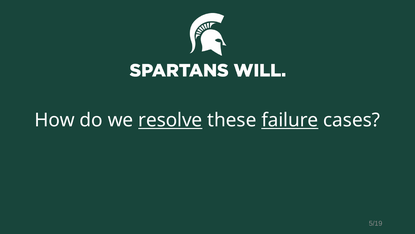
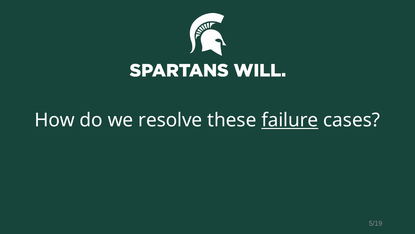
resolve underline: present -> none (170, 120)
